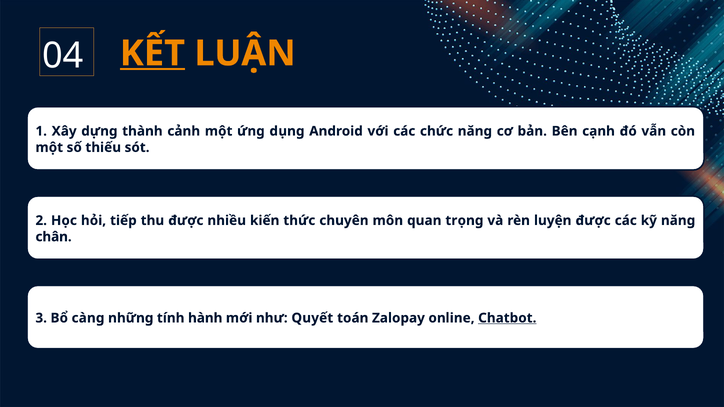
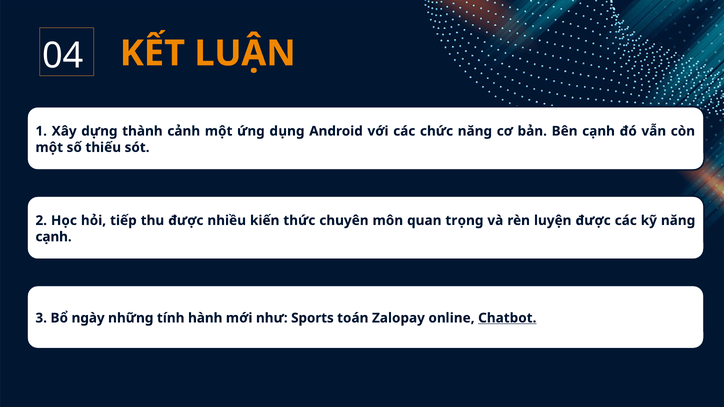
KẾT underline: present -> none (152, 53)
chân: chân -> cạnh (54, 237)
càng: càng -> ngày (88, 318)
Quyết: Quyết -> Sports (312, 318)
